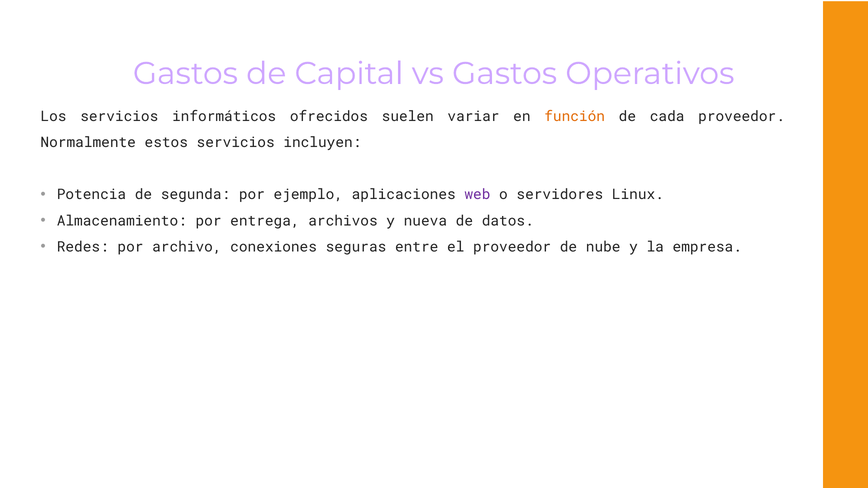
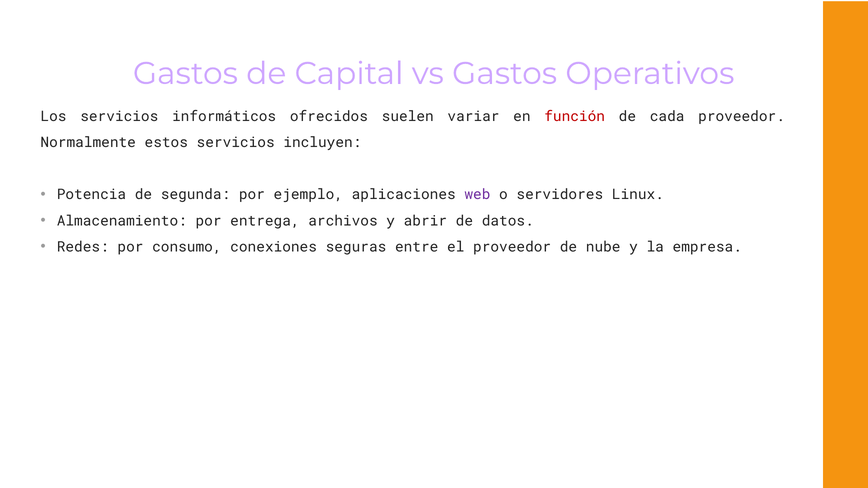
función colour: orange -> red (575, 117)
nueva: nueva -> abrir (425, 221)
archivo: archivo -> consumo (187, 247)
